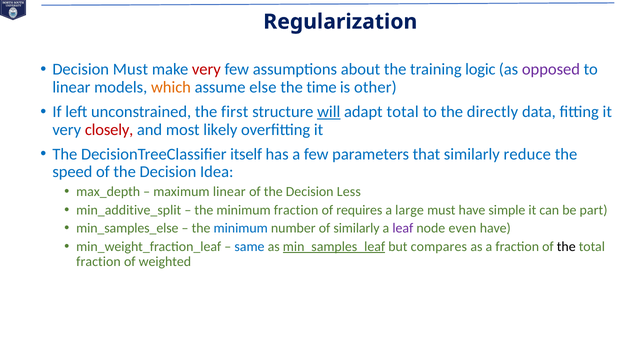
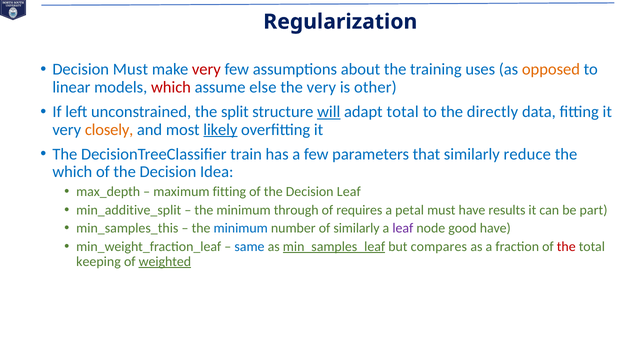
logic: logic -> uses (480, 70)
opposed colour: purple -> orange (551, 70)
which colour: orange -> red (171, 87)
the time: time -> very (321, 87)
first: first -> split (235, 112)
closely colour: red -> orange (109, 130)
likely underline: none -> present (220, 130)
itself: itself -> train (246, 154)
speed: speed -> which (72, 172)
maximum linear: linear -> fitting (229, 192)
Decision Less: Less -> Leaf (349, 192)
minimum fraction: fraction -> through (296, 210)
large: large -> petal (410, 210)
simple: simple -> results (507, 210)
min_samples_else: min_samples_else -> min_samples_this (127, 228)
even: even -> good (463, 228)
the colour: black -> red (566, 247)
fraction: fraction -> keeping (99, 262)
weighted underline: none -> present (165, 262)
